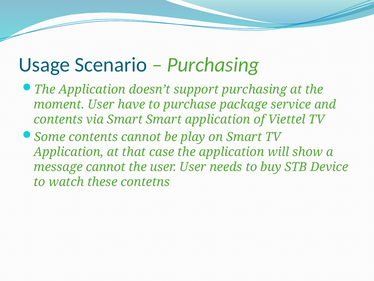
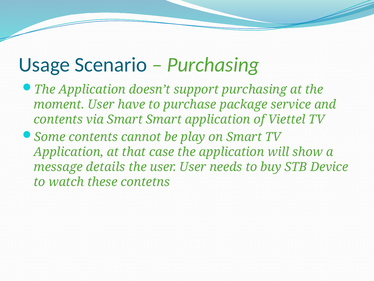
message cannot: cannot -> details (106, 167)
